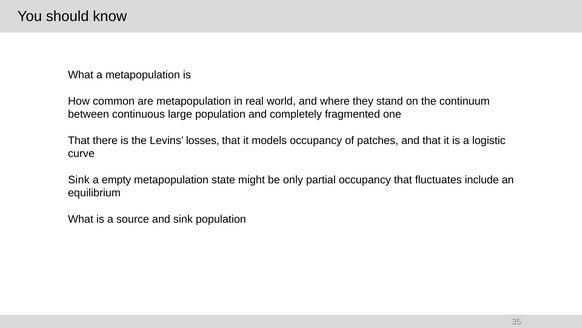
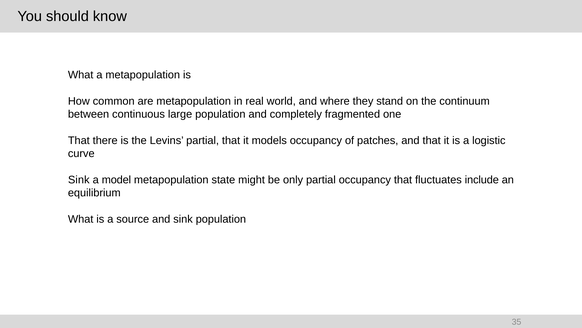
Levins losses: losses -> partial (203, 140)
empty: empty -> model (116, 180)
